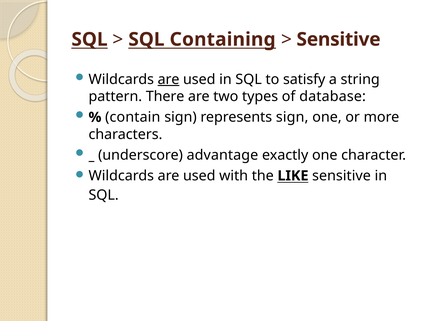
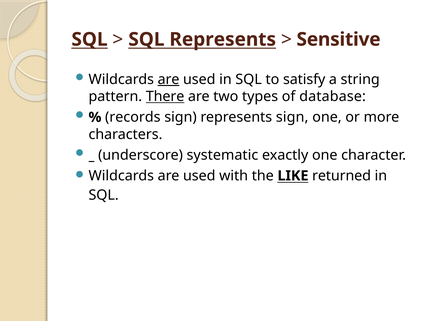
SQL Containing: Containing -> Represents (223, 39)
There underline: none -> present (165, 97)
contain: contain -> records (133, 117)
advantage: advantage -> systematic (222, 155)
LIKE sensitive: sensitive -> returned (342, 176)
